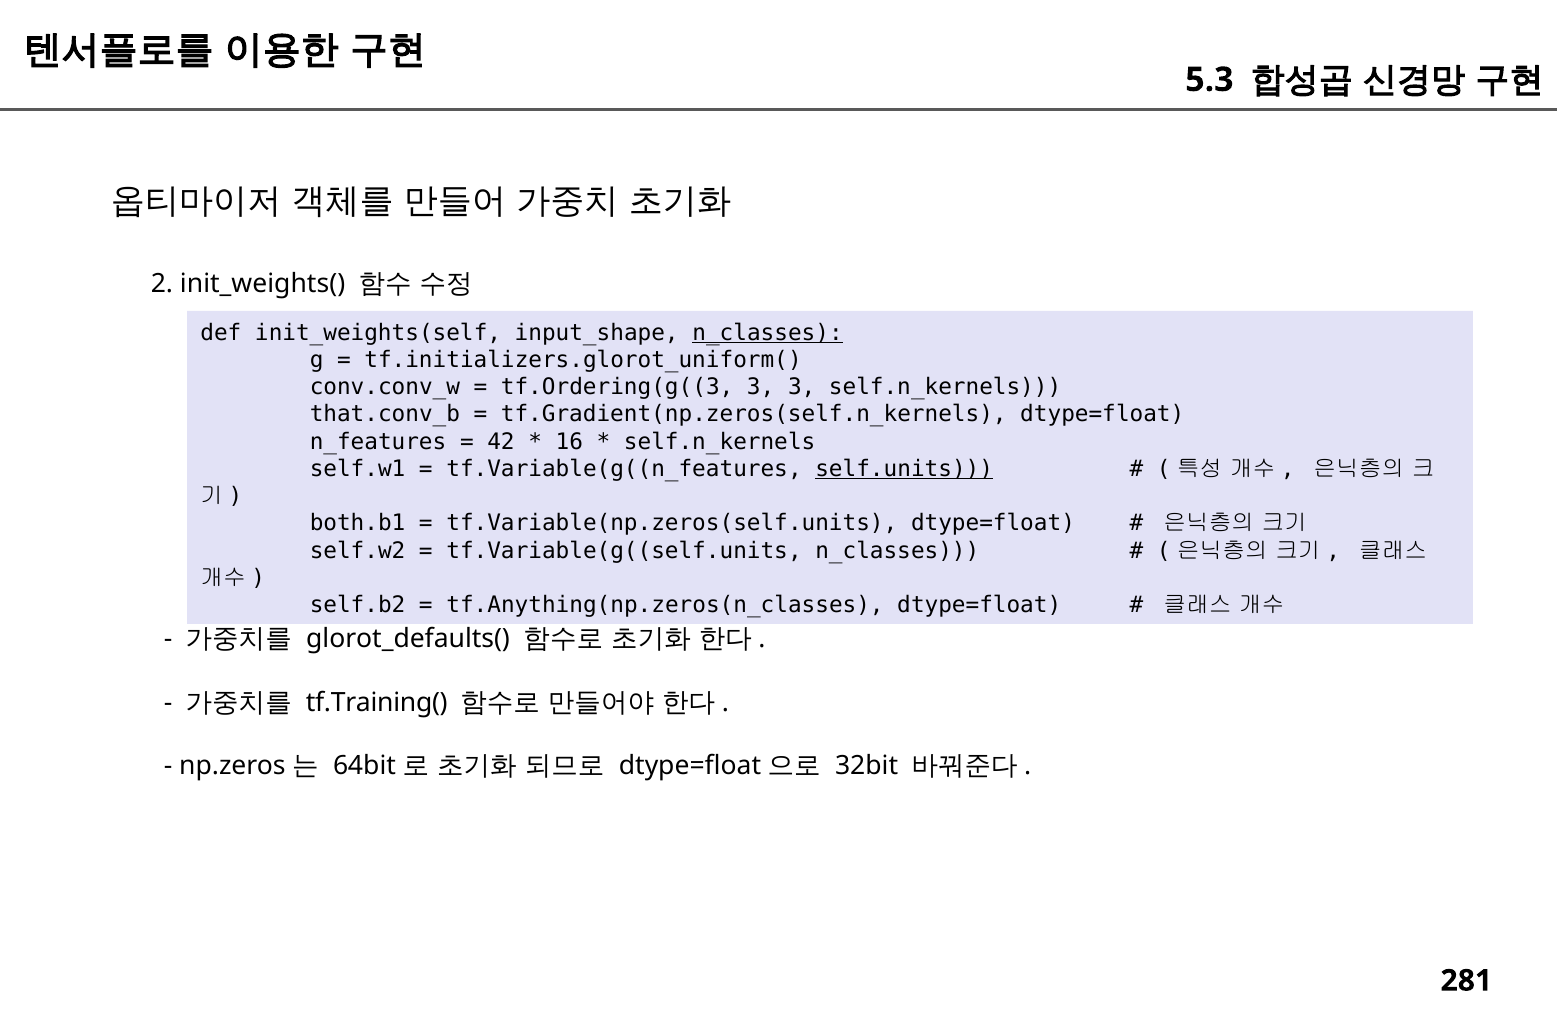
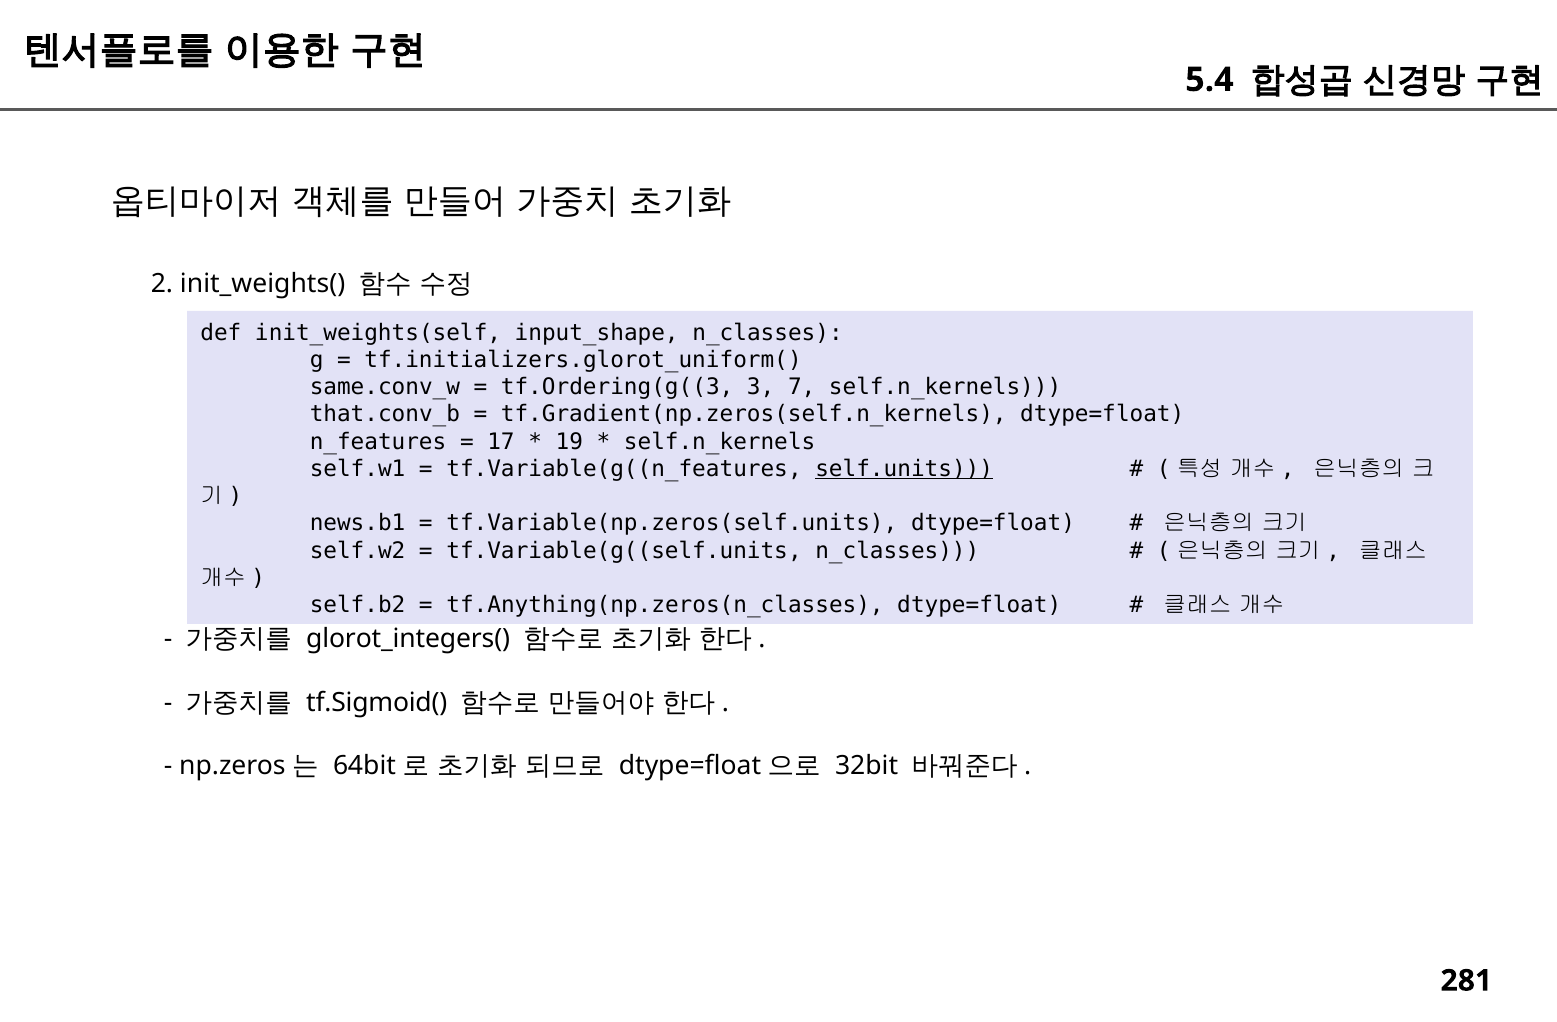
5.3: 5.3 -> 5.4 (1209, 80)
n_classes underline: present -> none (768, 333)
conv.conv_w: conv.conv_w -> same.conv_w (385, 387)
3 3: 3 -> 7 (802, 387)
42: 42 -> 17 (501, 442)
16: 16 -> 19 (569, 442)
both.b1: both.b1 -> news.b1 (358, 524)
glorot_defaults(: glorot_defaults( -> glorot_integers( (408, 639)
tf.Training(: tf.Training( -> tf.Sigmoid( (377, 703)
